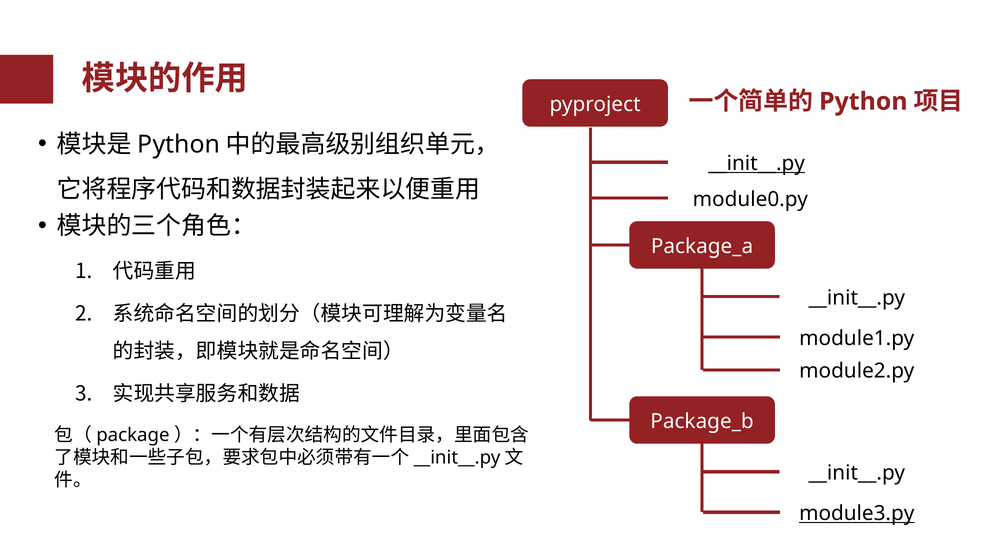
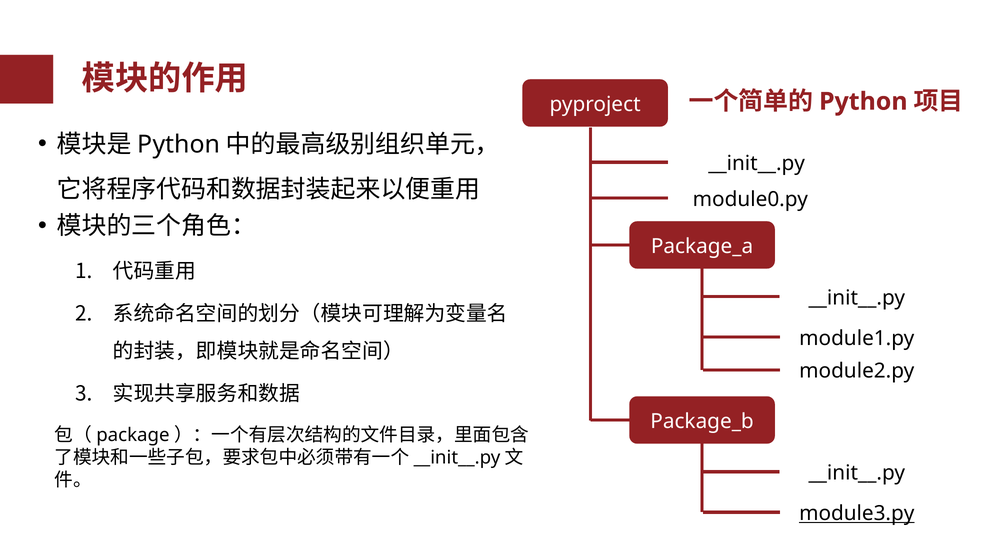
__init__.py underline: present -> none (757, 164)
